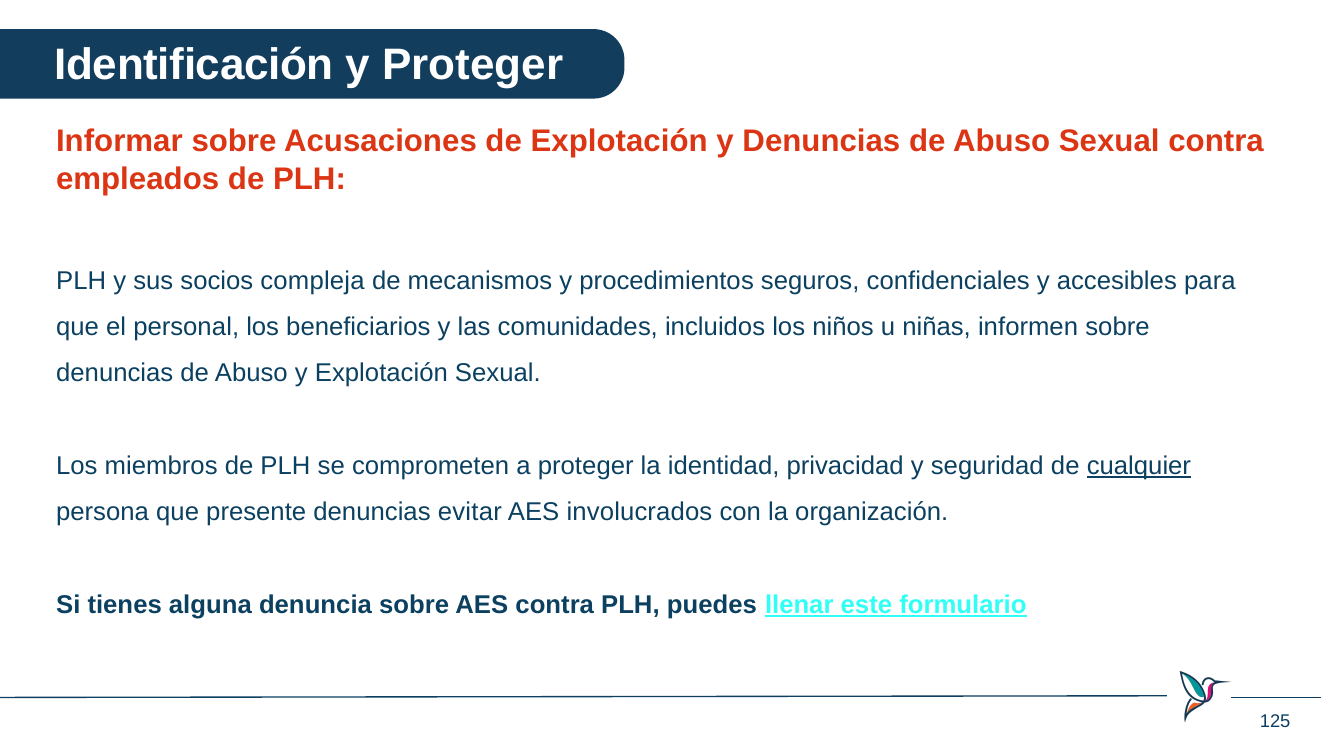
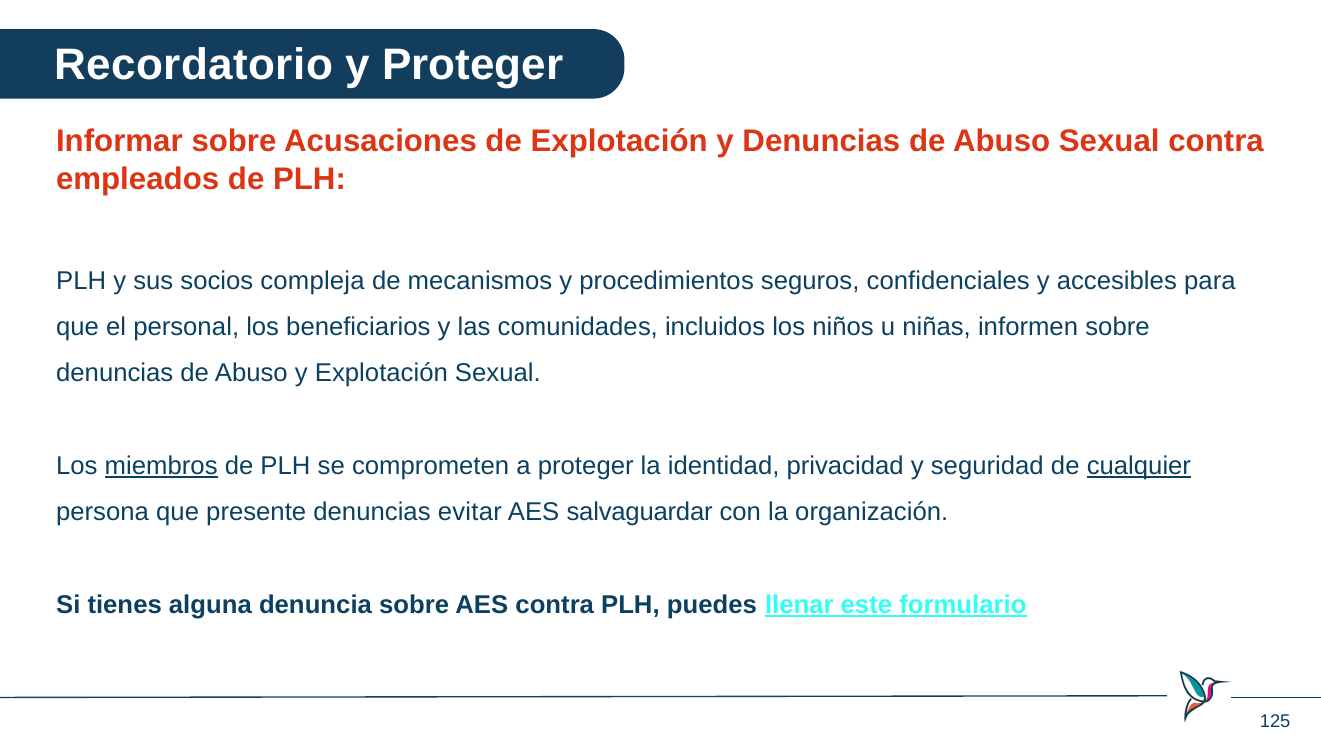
Identificación: Identificación -> Recordatorio (194, 65)
miembros underline: none -> present (161, 466)
involucrados: involucrados -> salvaguardar (640, 512)
